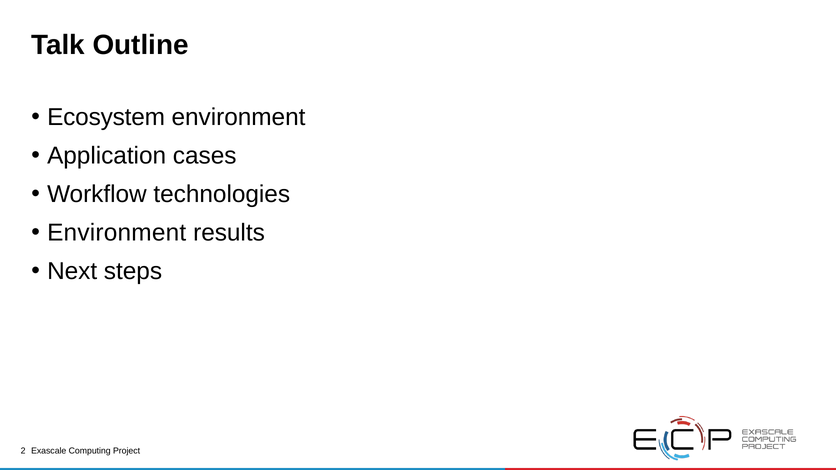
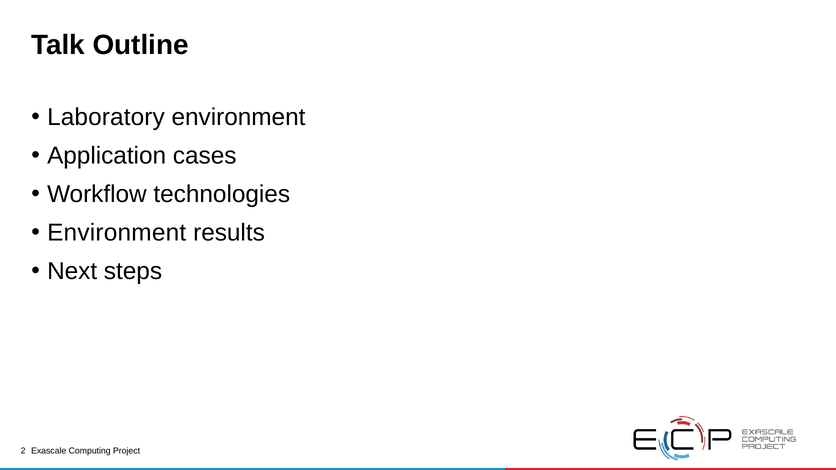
Ecosystem: Ecosystem -> Laboratory (106, 117)
